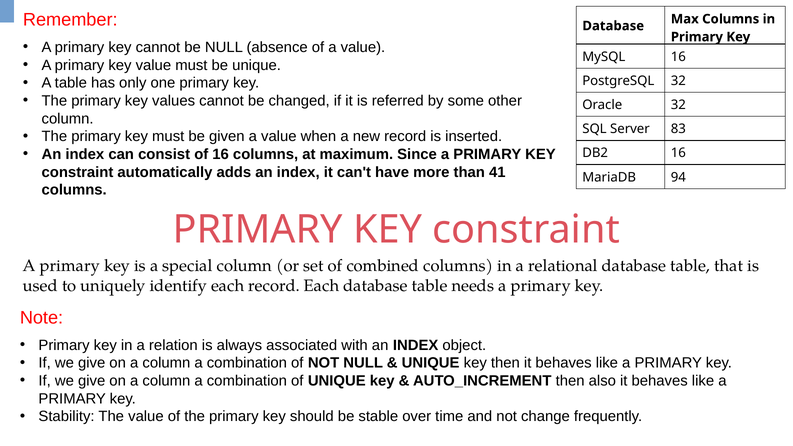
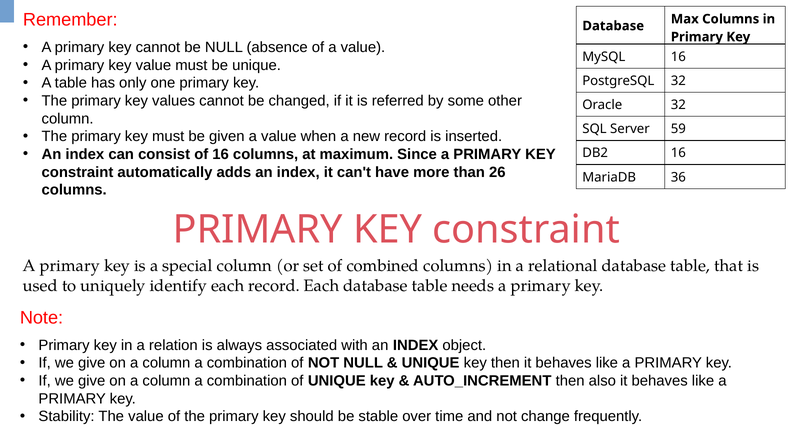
83: 83 -> 59 (678, 129)
41: 41 -> 26 (497, 172)
94: 94 -> 36 (678, 177)
